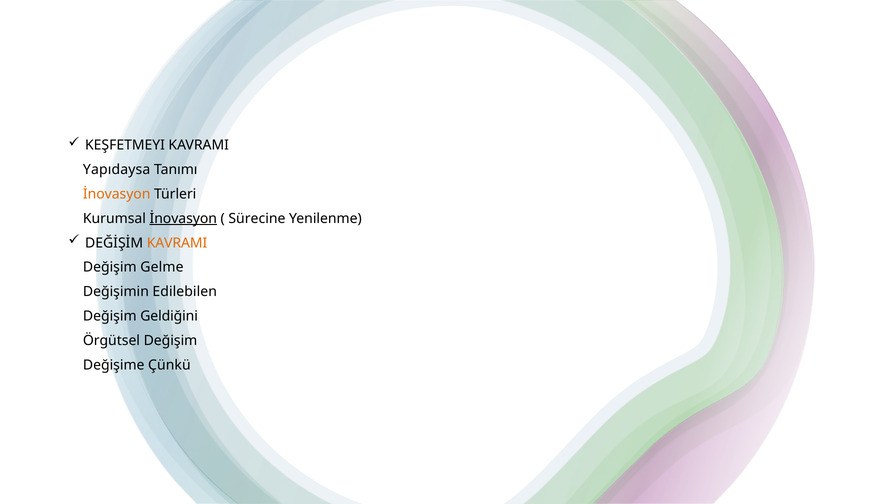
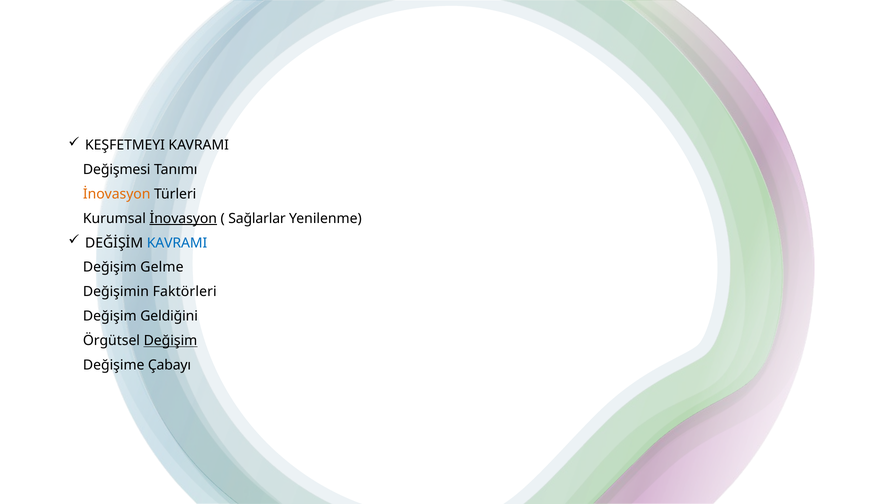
Yapıdaysa: Yapıdaysa -> Değişmesi (117, 169)
Sürecine: Sürecine -> Sağlarlar (257, 218)
KAVRAMI colour: orange -> blue (177, 243)
Edilebilen: Edilebilen -> Faktörleri (185, 292)
Değişim underline: none -> present (170, 341)
Çünkü: Çünkü -> Çabayı (169, 365)
